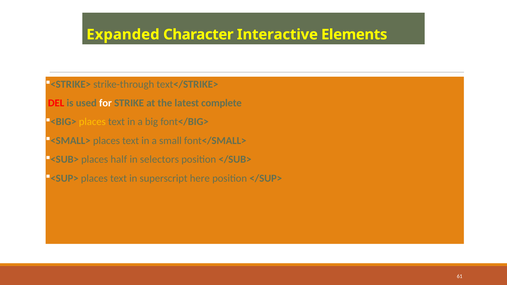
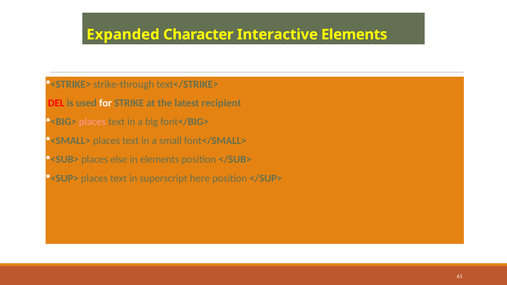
complete: complete -> recipient (221, 103)
places colour: yellow -> pink (92, 122)
half: half -> else (119, 160)
in selectors: selectors -> elements (159, 160)
